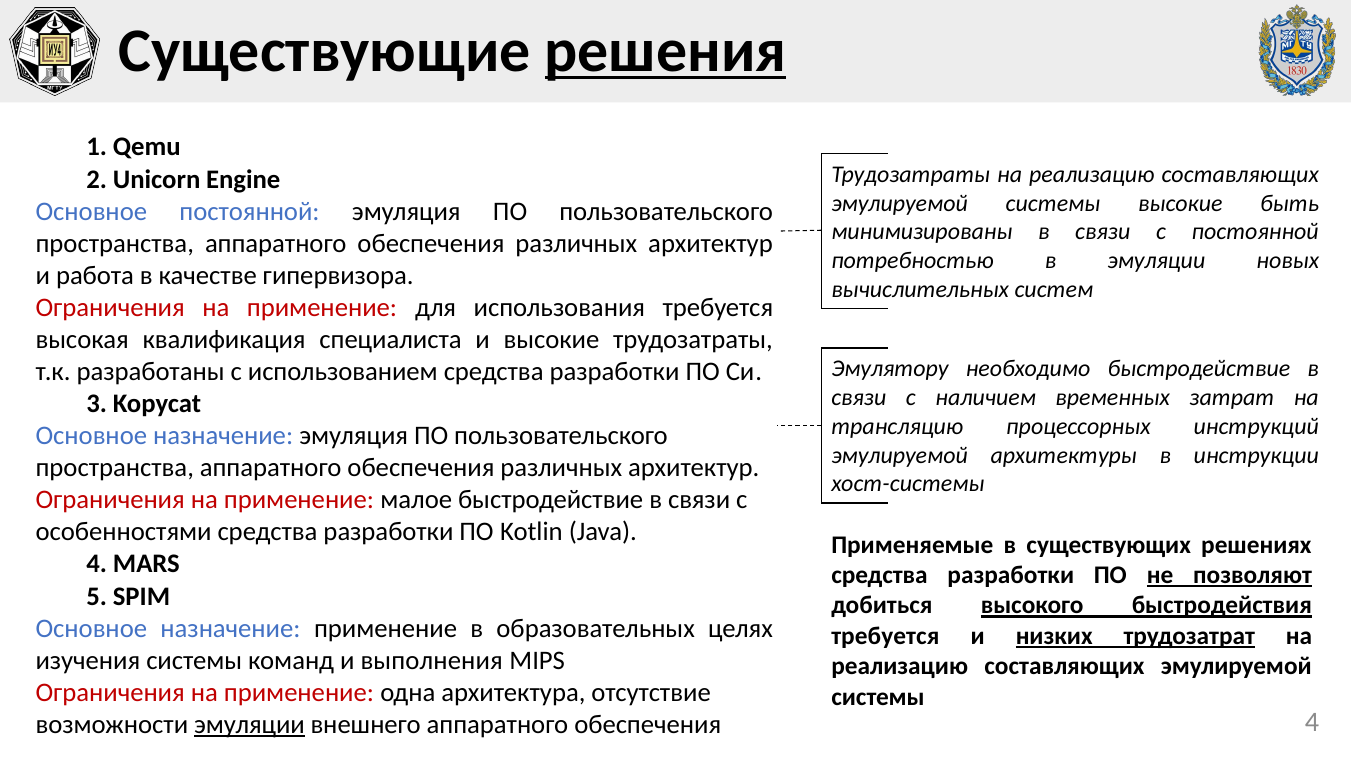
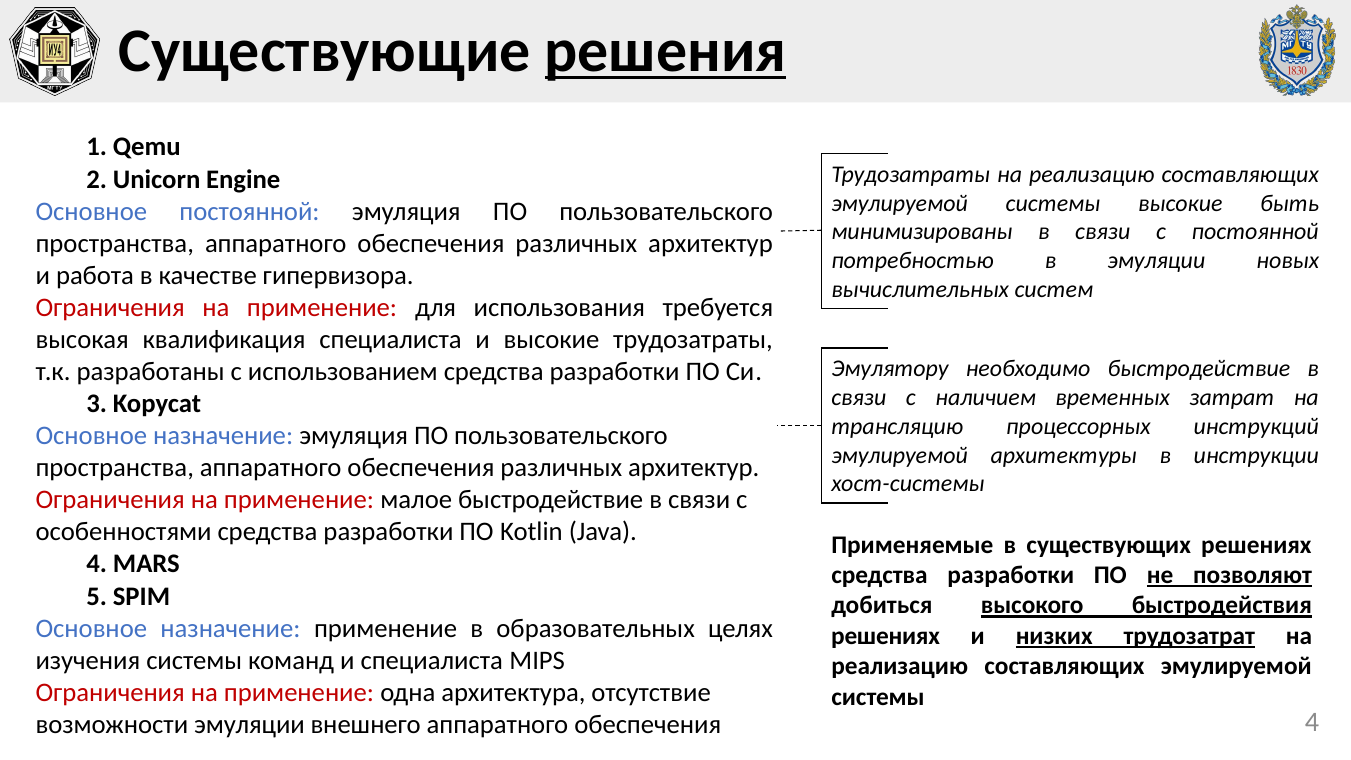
требуется: требуется -> решениях (886, 636)
и выполнения: выполнения -> специалиста (432, 660)
эмуляции underline: present -> none (249, 724)
